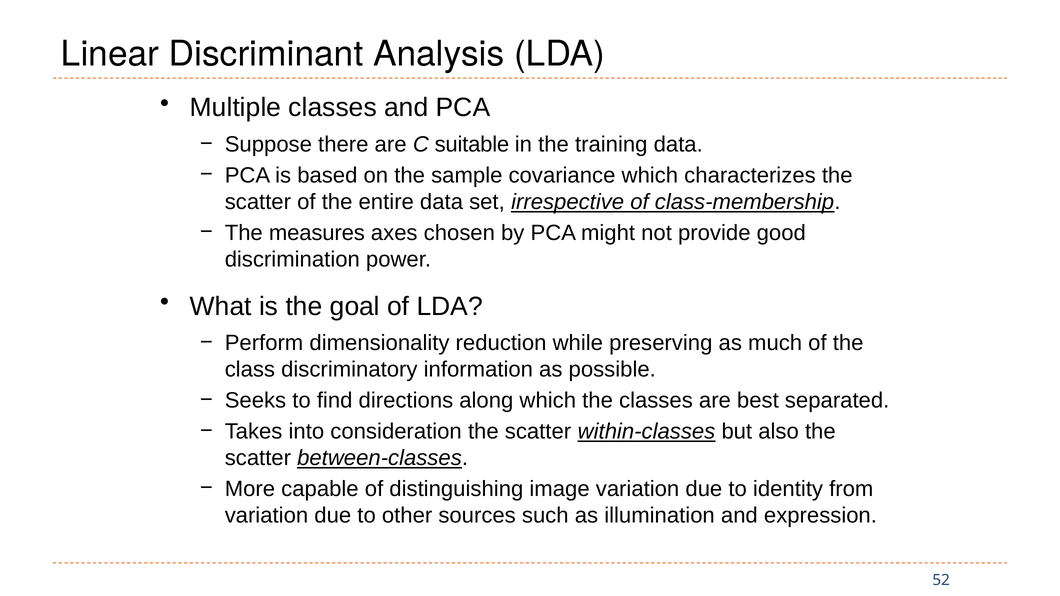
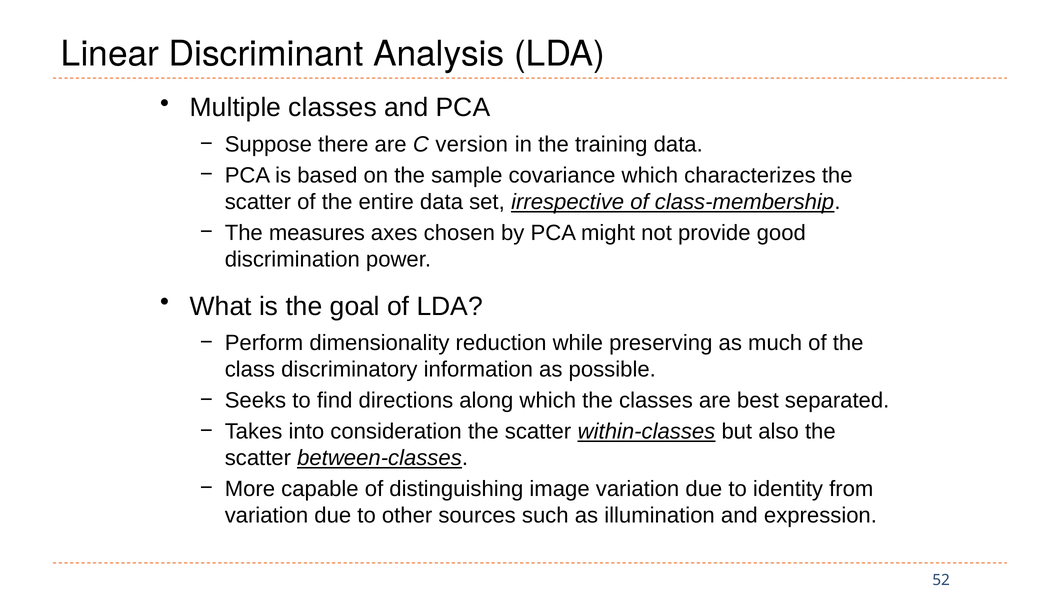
suitable: suitable -> version (472, 145)
